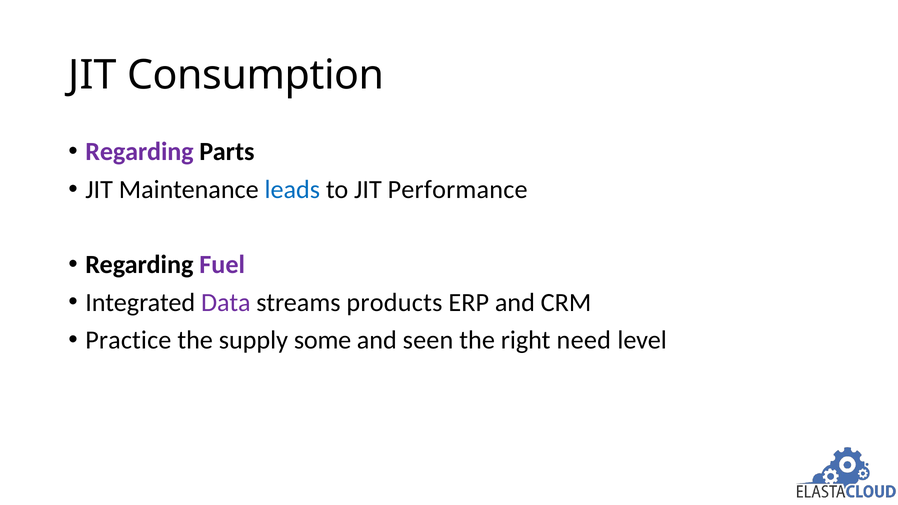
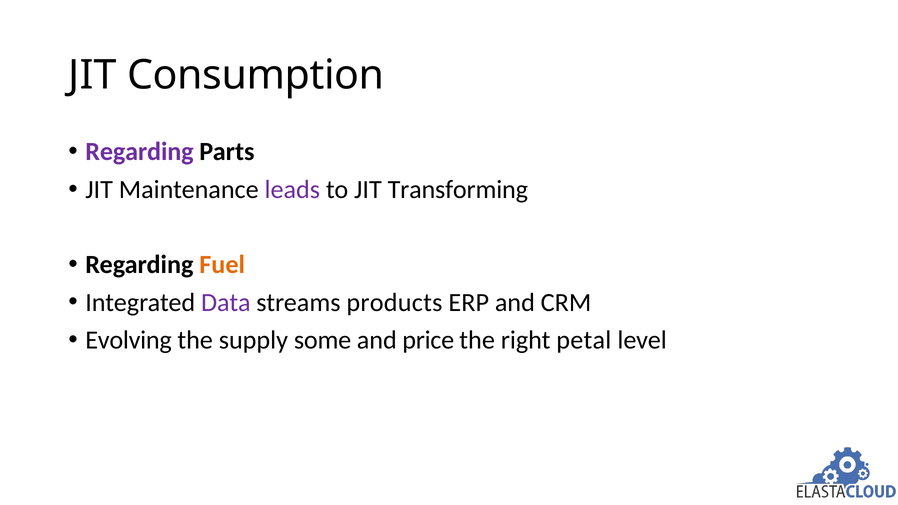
leads colour: blue -> purple (292, 189)
Performance: Performance -> Transforming (458, 189)
Fuel colour: purple -> orange (222, 265)
Practice: Practice -> Evolving (129, 340)
seen: seen -> price (428, 340)
need: need -> petal (584, 340)
